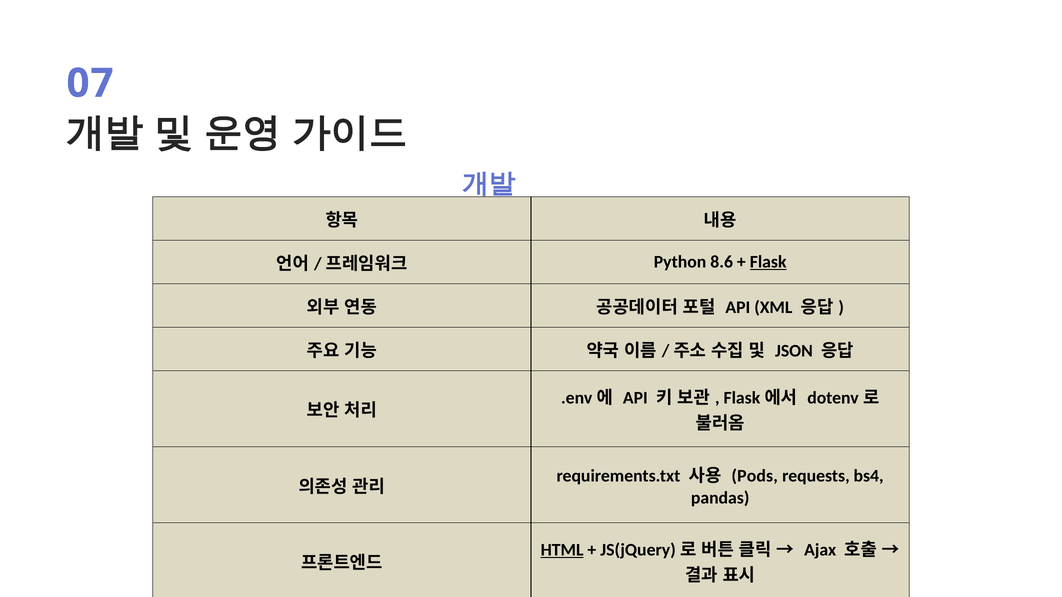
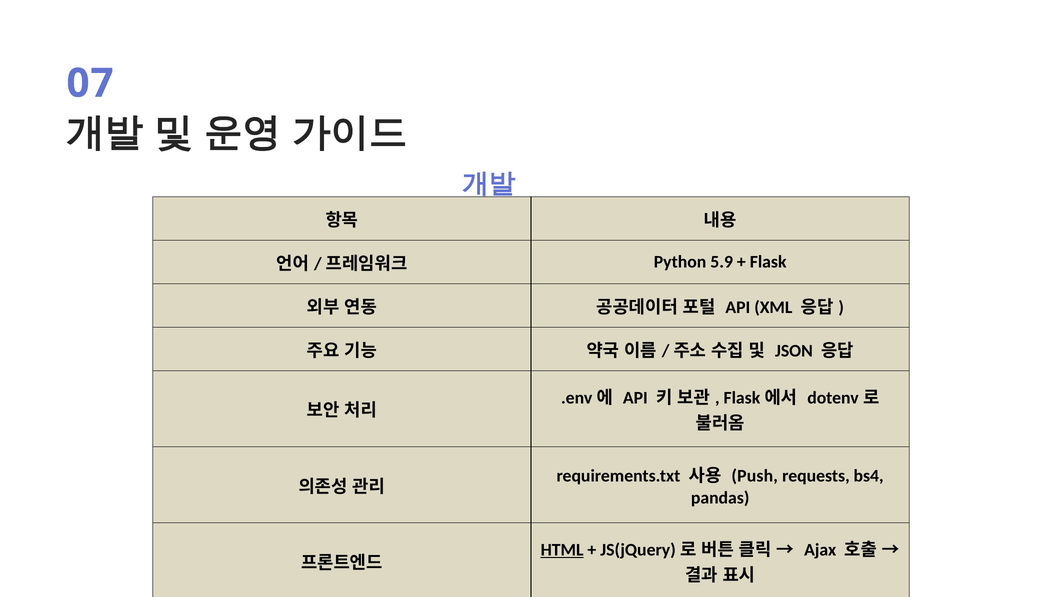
8.6: 8.6 -> 5.9 (722, 262)
Flask underline: present -> none (768, 262)
Pods: Pods -> Push (755, 476)
